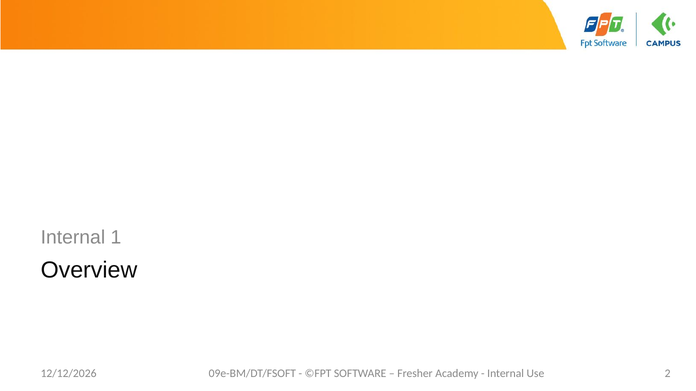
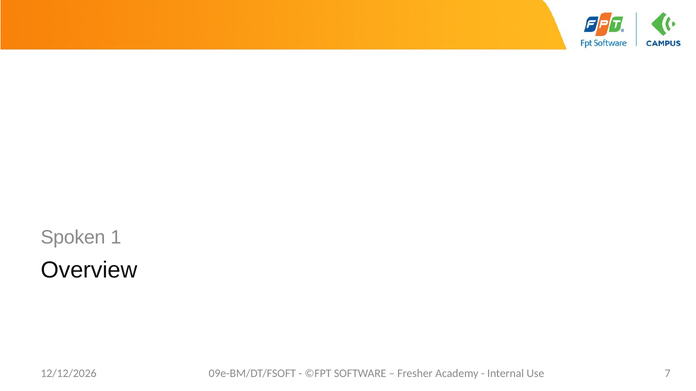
Internal: Internal -> Spoken (73, 238)
2: 2 -> 7 (668, 374)
